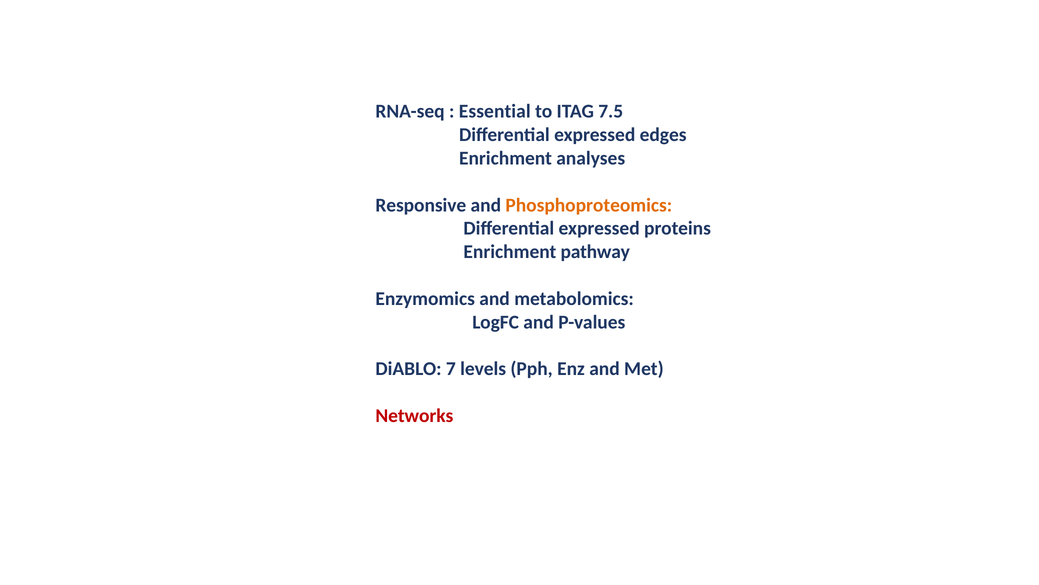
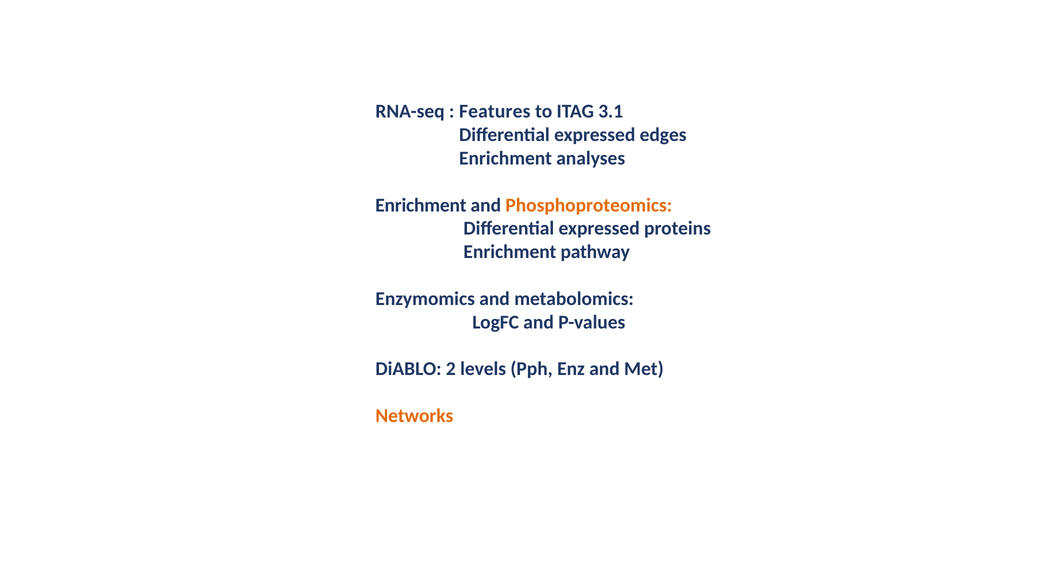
Essential: Essential -> Features (495, 111)
7.5: 7.5 -> 3.1 (611, 111)
Responsive: Responsive -> Enrichment (421, 205)
7: 7 -> 2 (451, 369)
Networks colour: red -> orange (414, 415)
